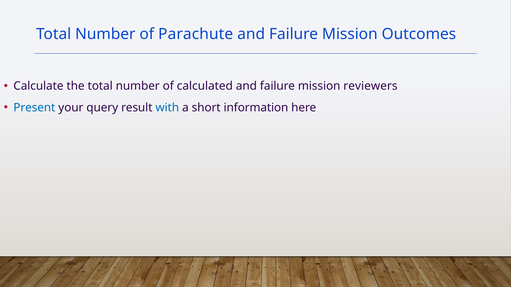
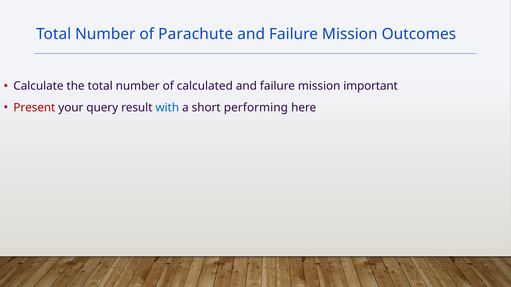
reviewers: reviewers -> important (371, 86)
Present colour: blue -> red (34, 108)
information: information -> performing (256, 108)
